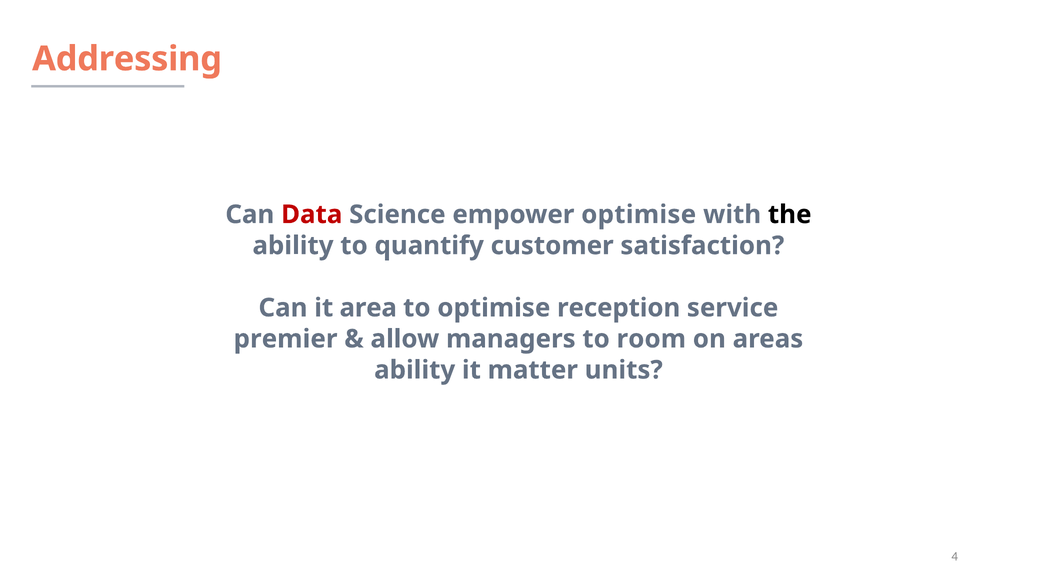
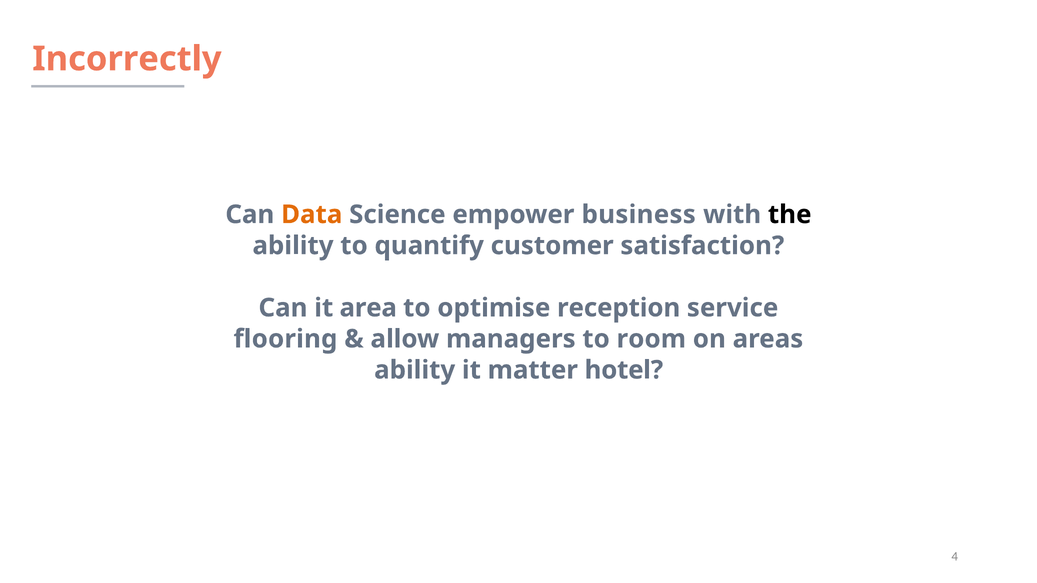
Addressing: Addressing -> Incorrectly (127, 59)
Data colour: red -> orange (312, 215)
empower optimise: optimise -> business (639, 215)
premier: premier -> flooring (285, 339)
units: units -> hotel (624, 370)
